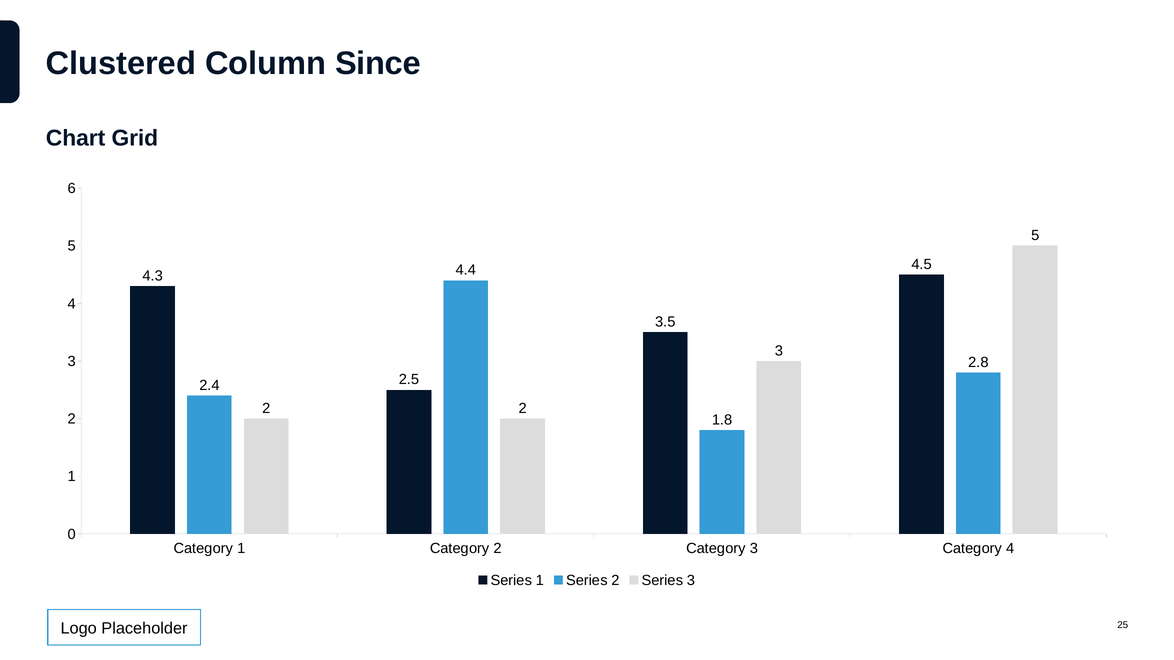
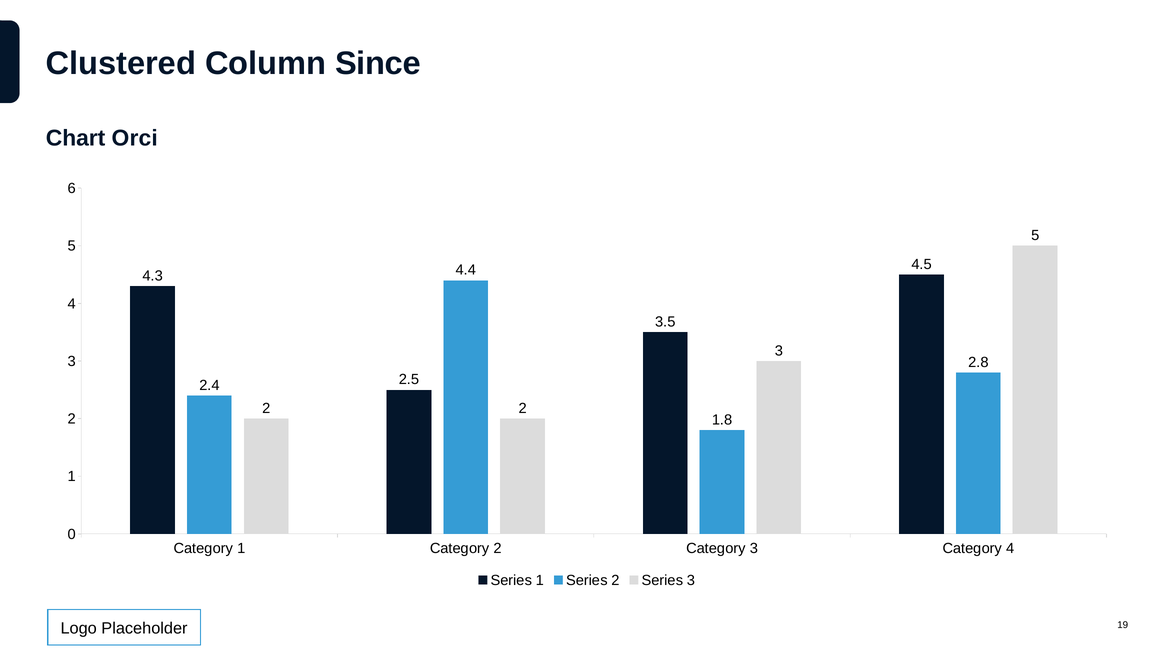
Grid: Grid -> Orci (135, 138)
25: 25 -> 19 (1123, 626)
